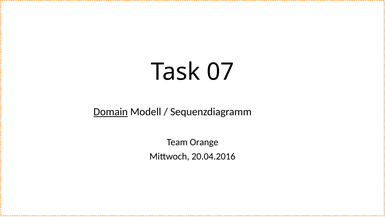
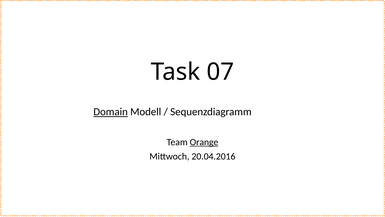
Orange underline: none -> present (204, 142)
